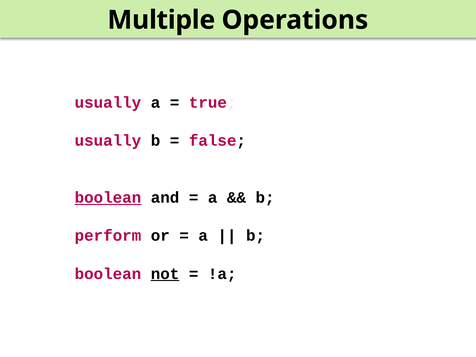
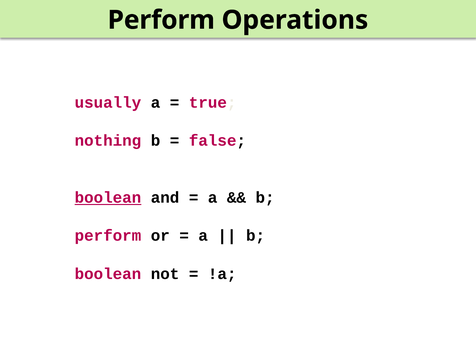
Multiple: Multiple -> Perform (161, 20)
usually: usually -> nothing (108, 141)
not underline: present -> none (165, 274)
